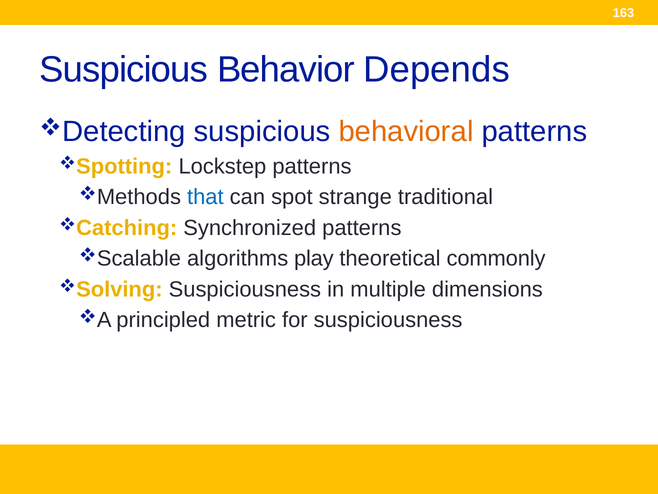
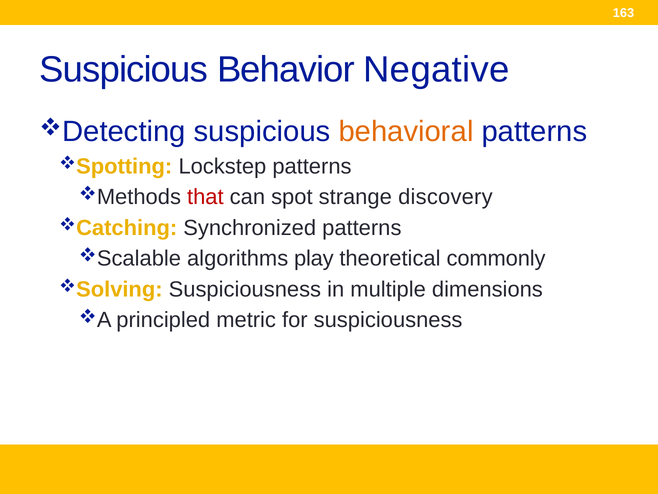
Depends: Depends -> Negative (436, 69)
that colour: blue -> red (205, 197)
traditional: traditional -> discovery (445, 197)
